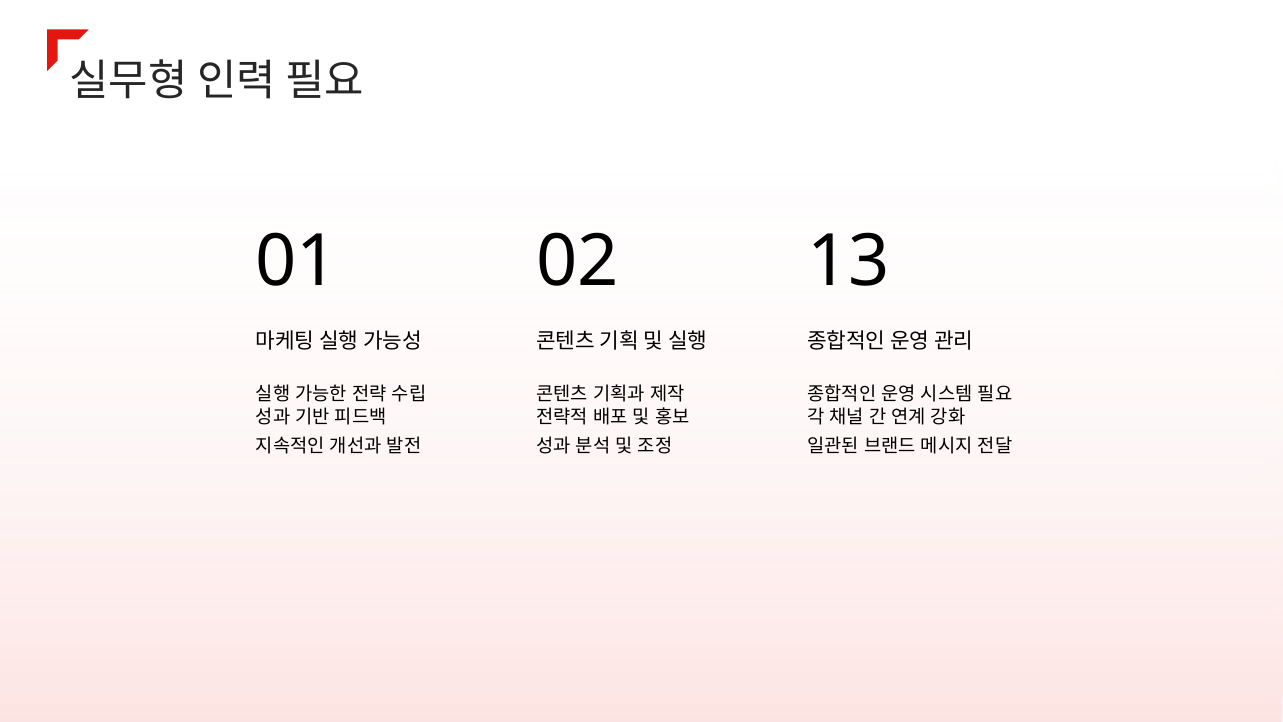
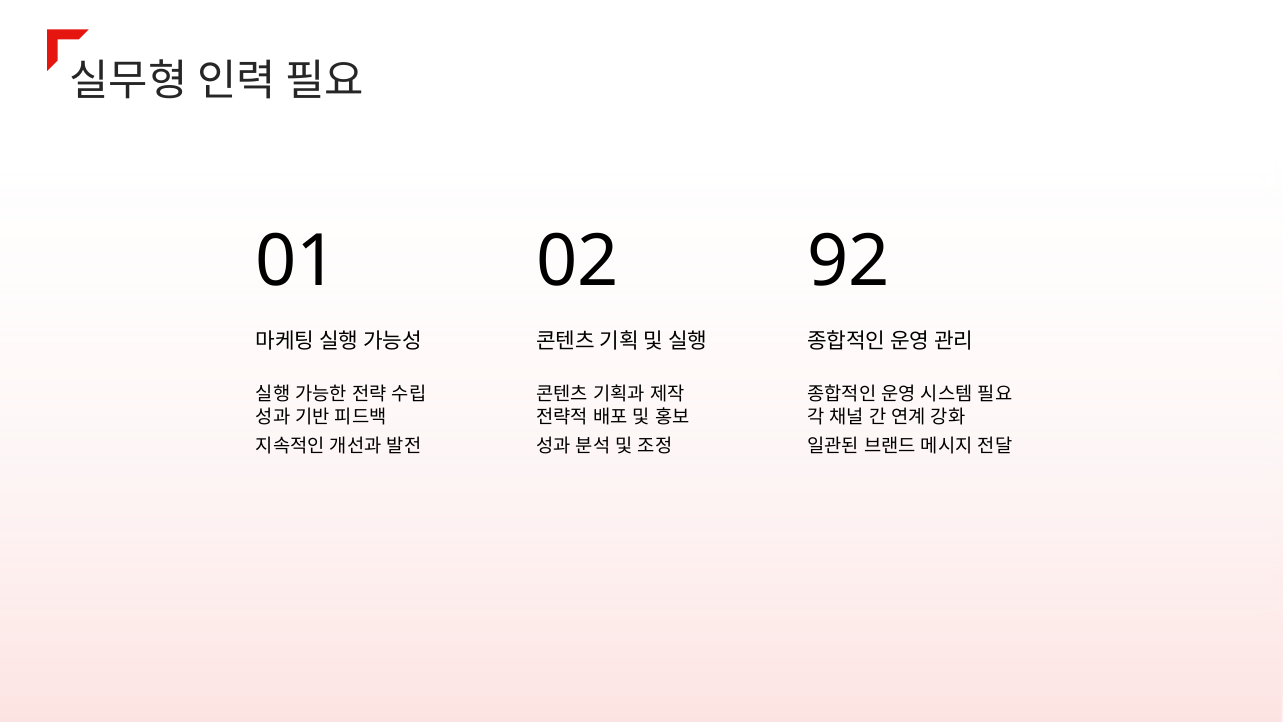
13: 13 -> 92 (848, 262)
